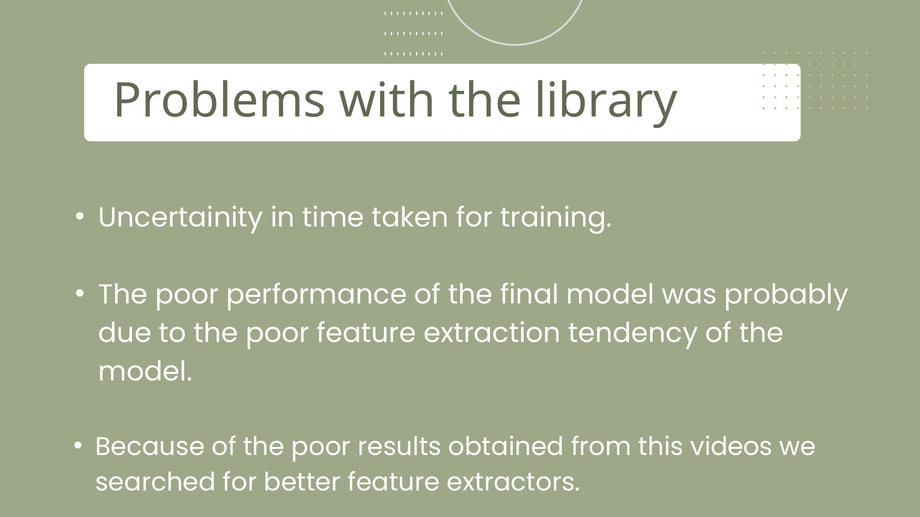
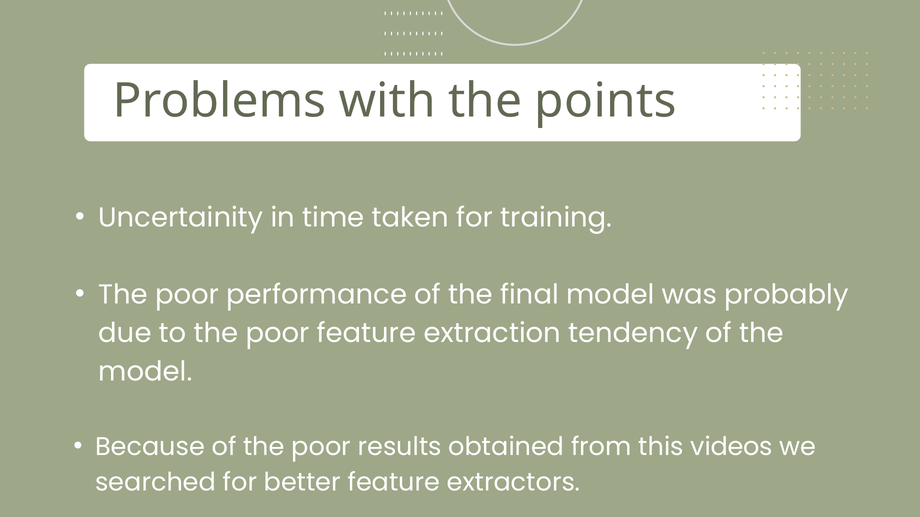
library: library -> points (606, 101)
